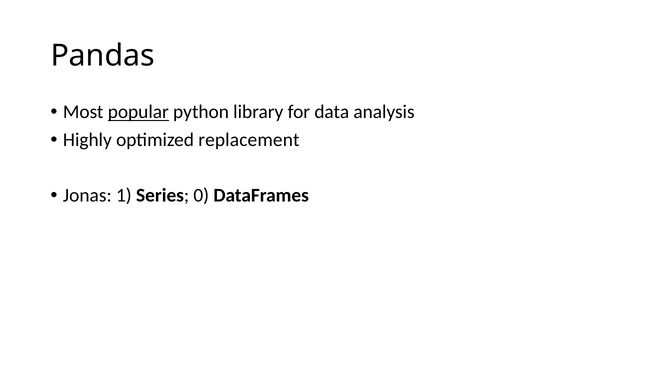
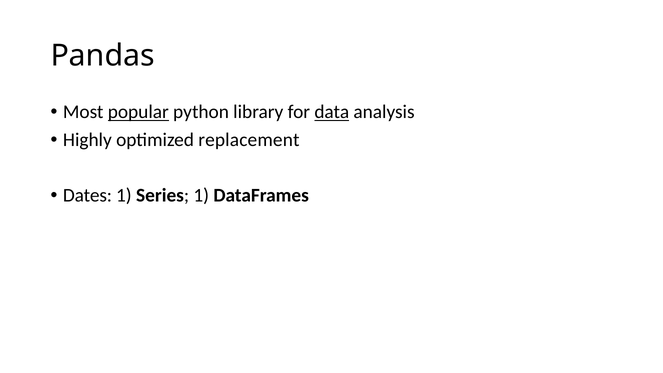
data underline: none -> present (332, 112)
Jonas: Jonas -> Dates (87, 195)
Series 0: 0 -> 1 (201, 195)
